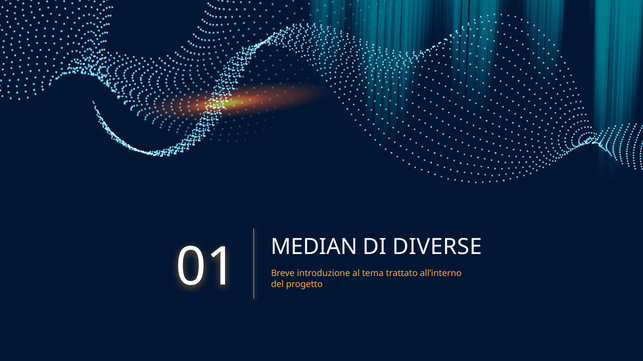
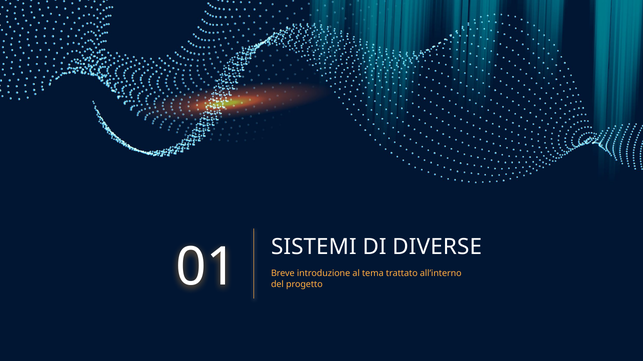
MEDIAN: MEDIAN -> SISTEMI (314, 247)
